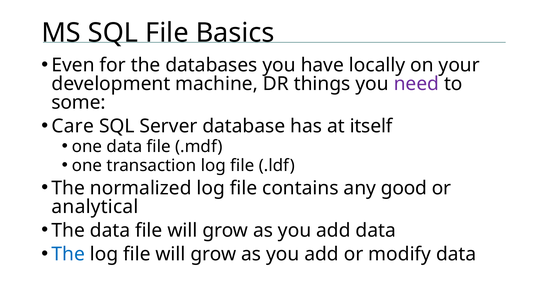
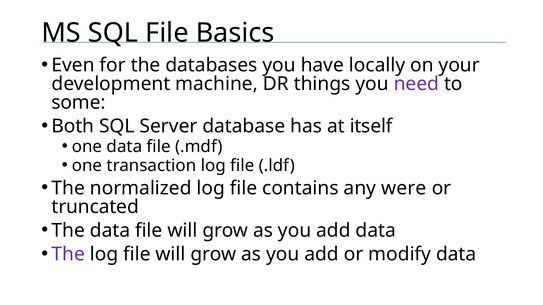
Care: Care -> Both (73, 127)
good: good -> were (404, 188)
analytical: analytical -> truncated (95, 207)
The colour: blue -> purple (68, 255)
